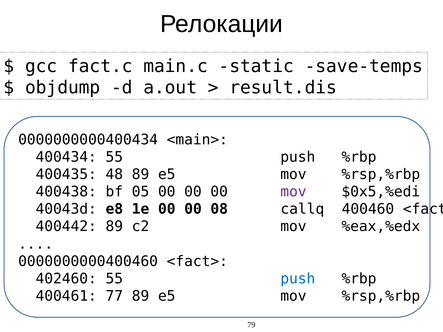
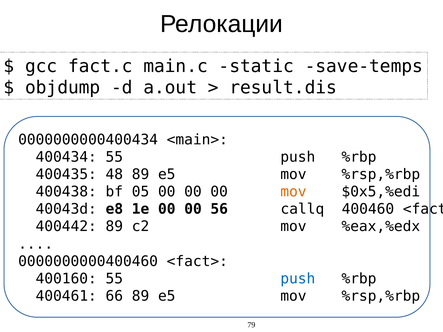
mov colour: purple -> orange (293, 192)
08: 08 -> 56 (219, 209)
402460: 402460 -> 400160 (66, 279)
77: 77 -> 66 (114, 296)
